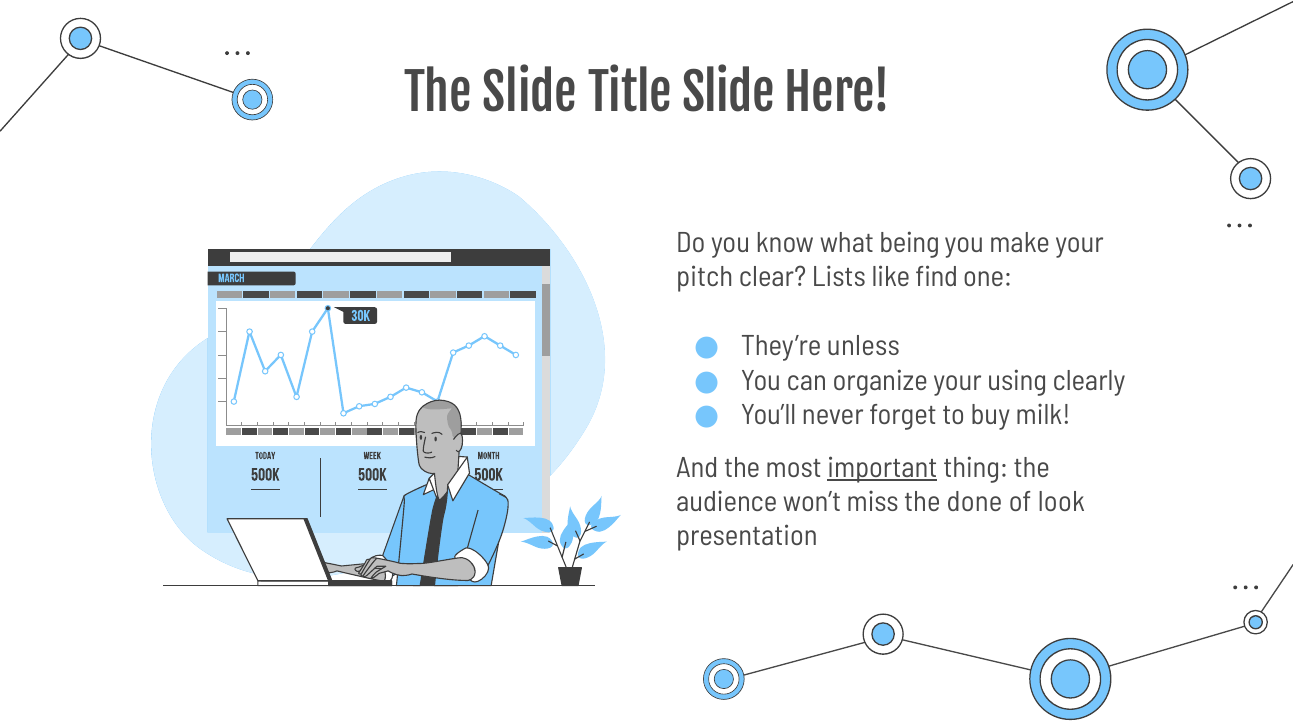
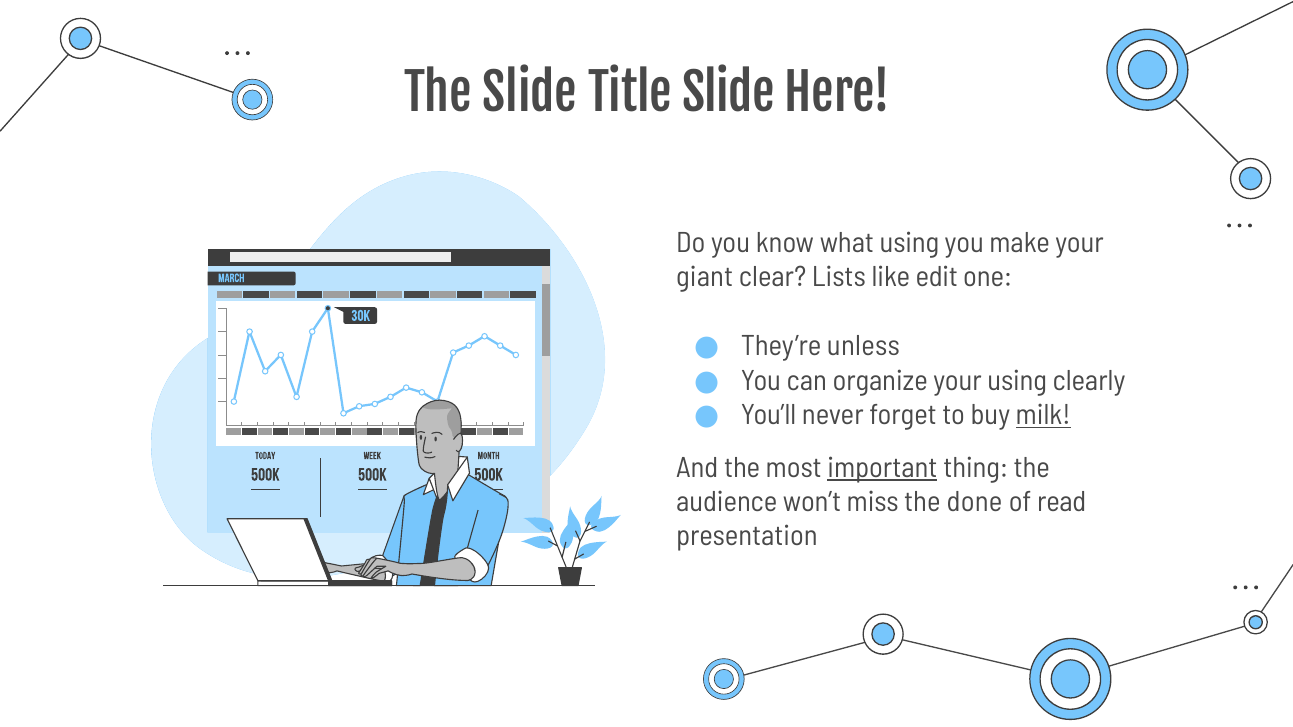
what being: being -> using (909, 243)
pitch: pitch -> giant (705, 278)
find: find -> edit (937, 278)
milk underline: none -> present (1043, 415)
look: look -> read (1062, 502)
